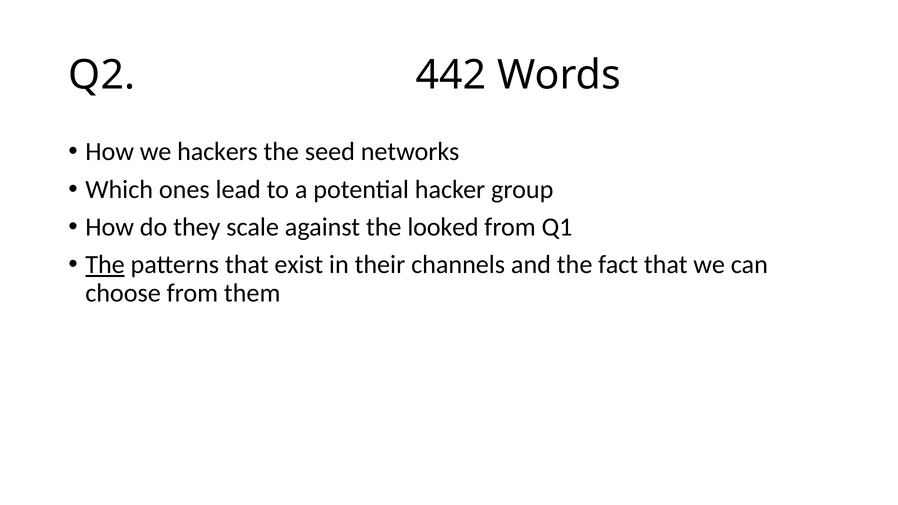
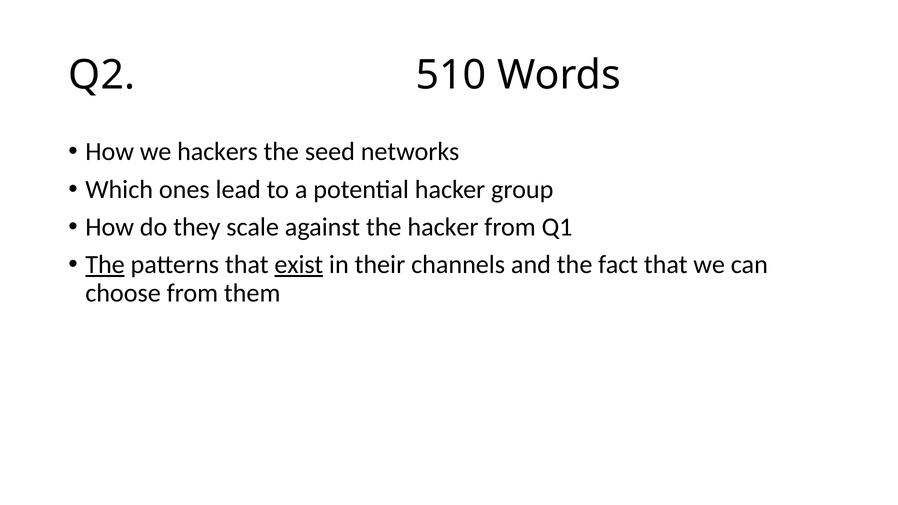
442: 442 -> 510 (451, 75)
the looked: looked -> hacker (443, 227)
exist underline: none -> present (299, 265)
